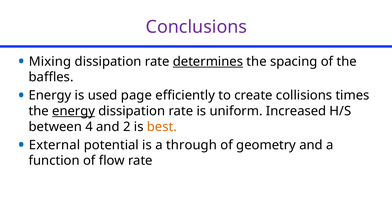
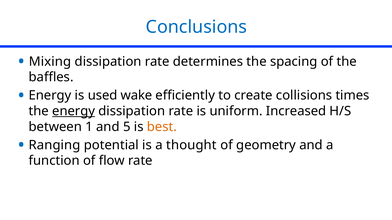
Conclusions colour: purple -> blue (196, 27)
determines underline: present -> none (208, 62)
page: page -> wake (137, 96)
4: 4 -> 1 (89, 127)
2: 2 -> 5 (127, 127)
External: External -> Ranging (55, 145)
through: through -> thought (191, 145)
